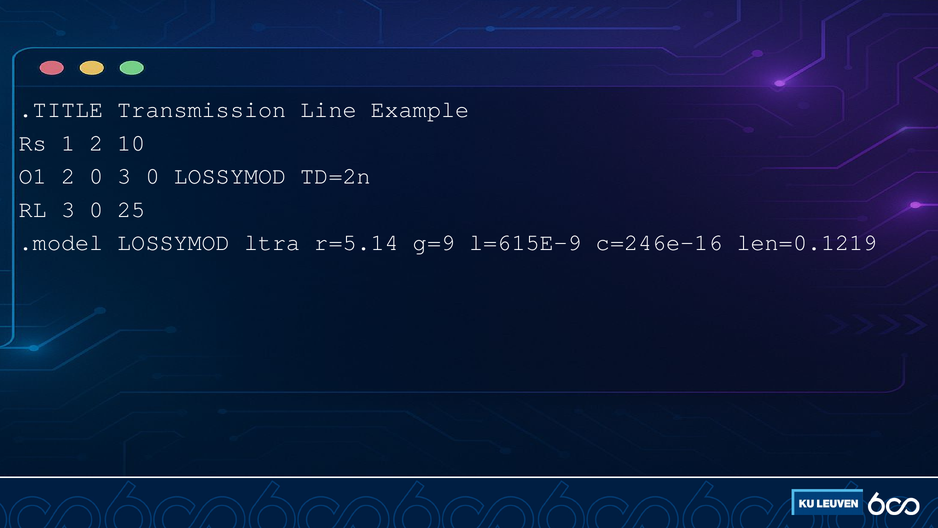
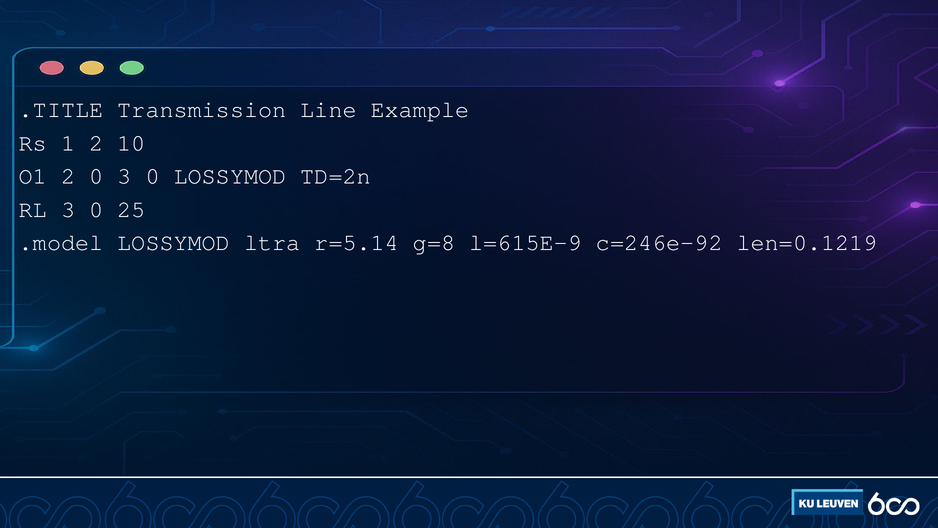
g=9: g=9 -> g=8 (434, 243)
c=246e-16: c=246e-16 -> c=246e-92 (659, 243)
